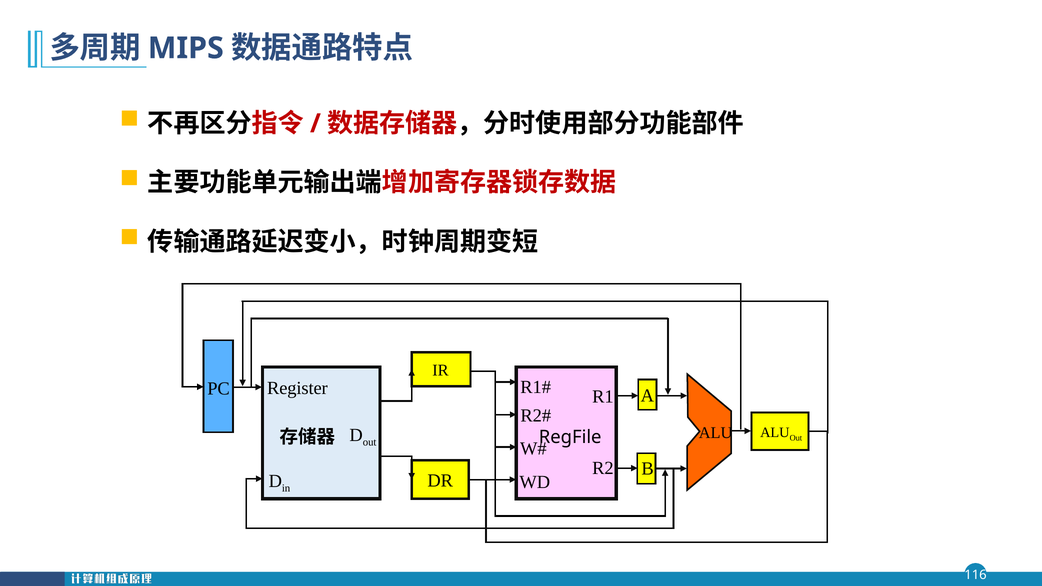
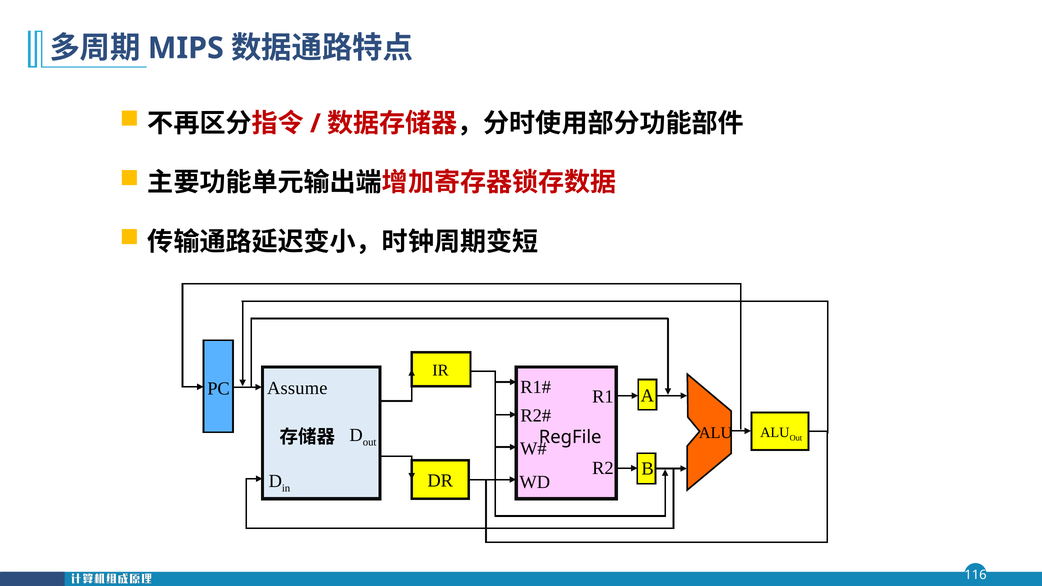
Register: Register -> Assume (297, 388)
